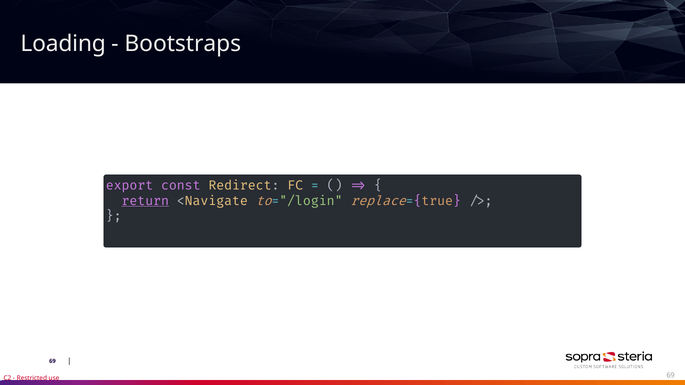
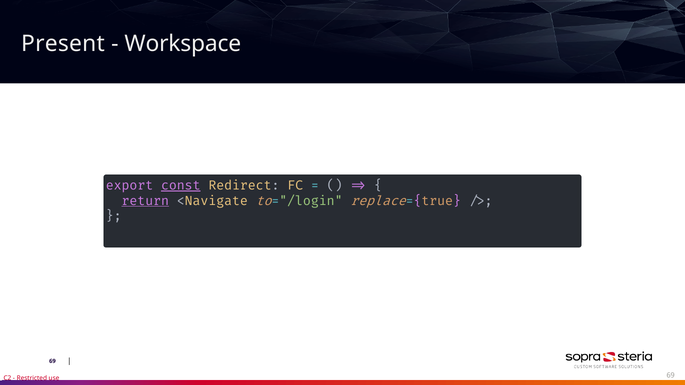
Loading: Loading -> Present (63, 44)
Bootstraps: Bootstraps -> Workspace (183, 44)
const underline: none -> present (181, 186)
